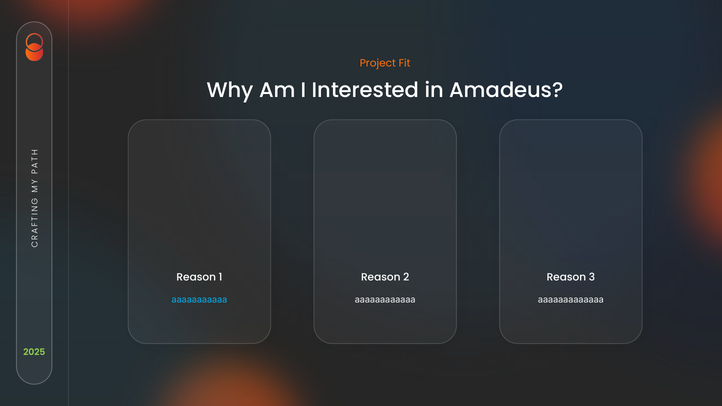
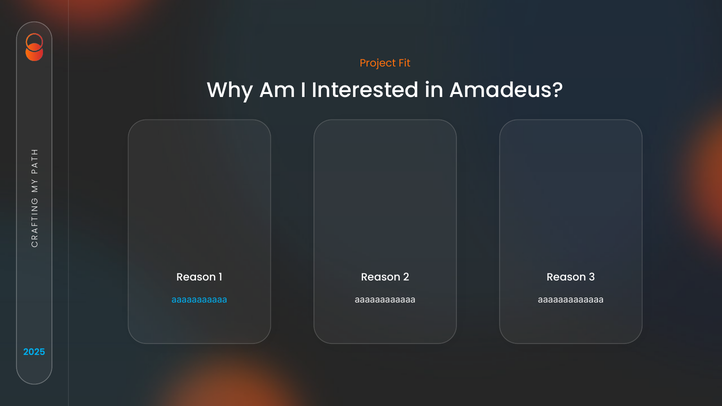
2025 colour: light green -> light blue (34, 352)
